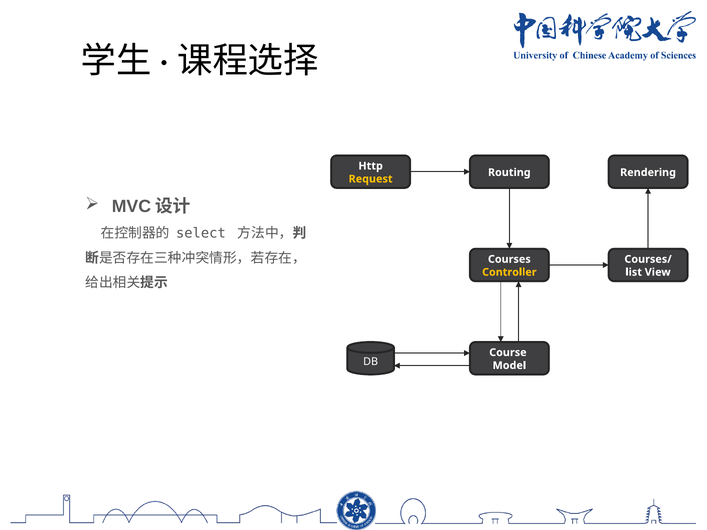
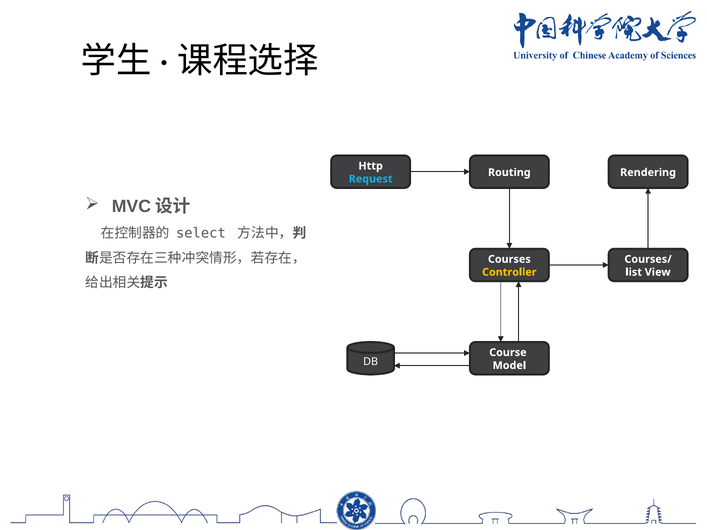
Request colour: yellow -> light blue (371, 179)
